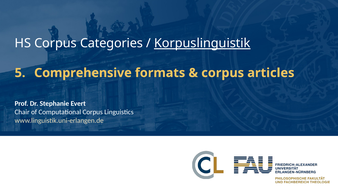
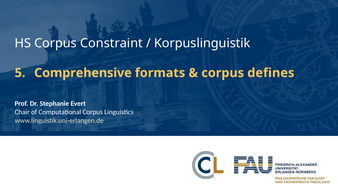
Categories: Categories -> Constraint (111, 43)
Korpuslinguistik underline: present -> none (202, 43)
articles: articles -> defines (271, 73)
